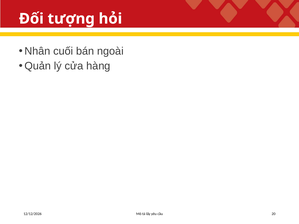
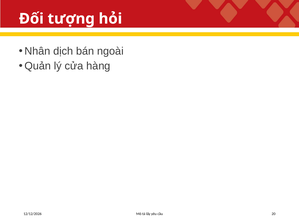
cuối: cuối -> dịch (63, 51)
